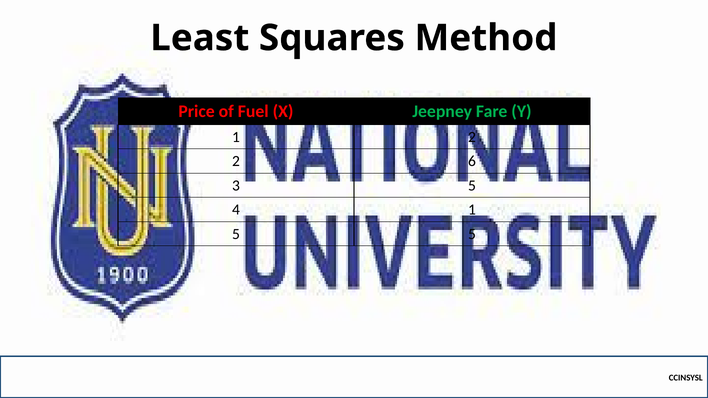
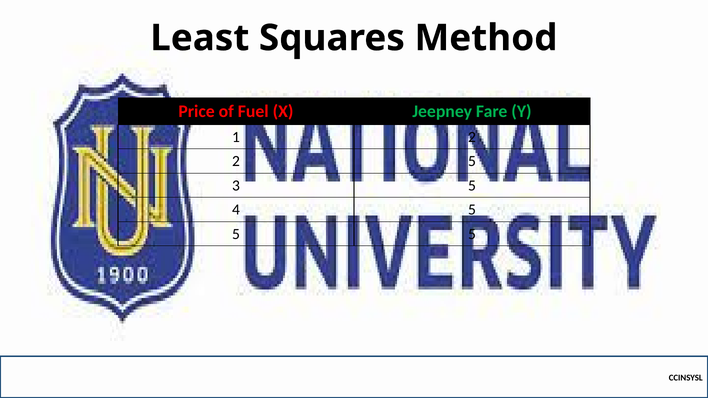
2 6: 6 -> 5 (472, 161)
4 1: 1 -> 5 (472, 210)
